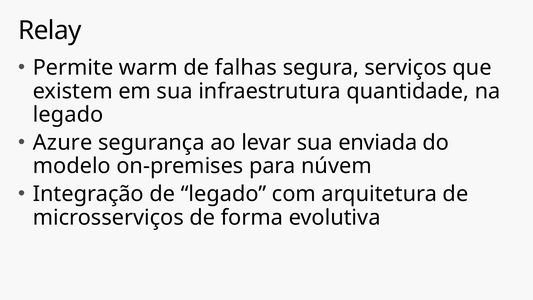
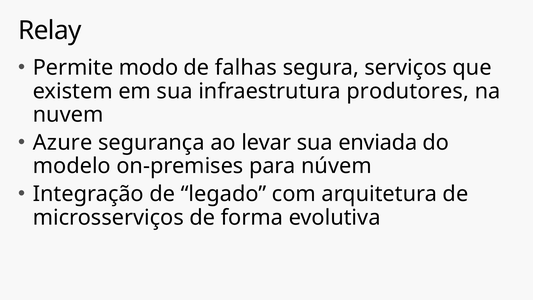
warm: warm -> modo (149, 68)
quantidade: quantidade -> produtores (408, 91)
legado: legado -> nuvem (68, 115)
